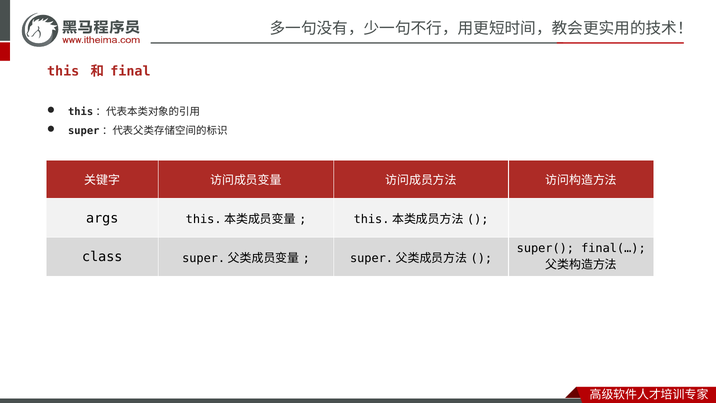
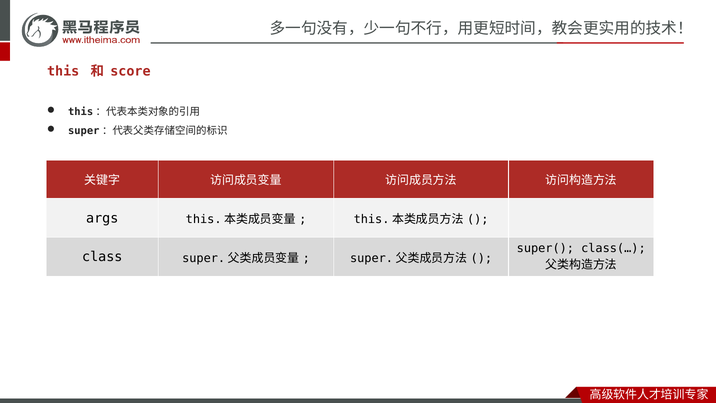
final: final -> score (130, 71)
final(…: final(… -> class(… (613, 248)
